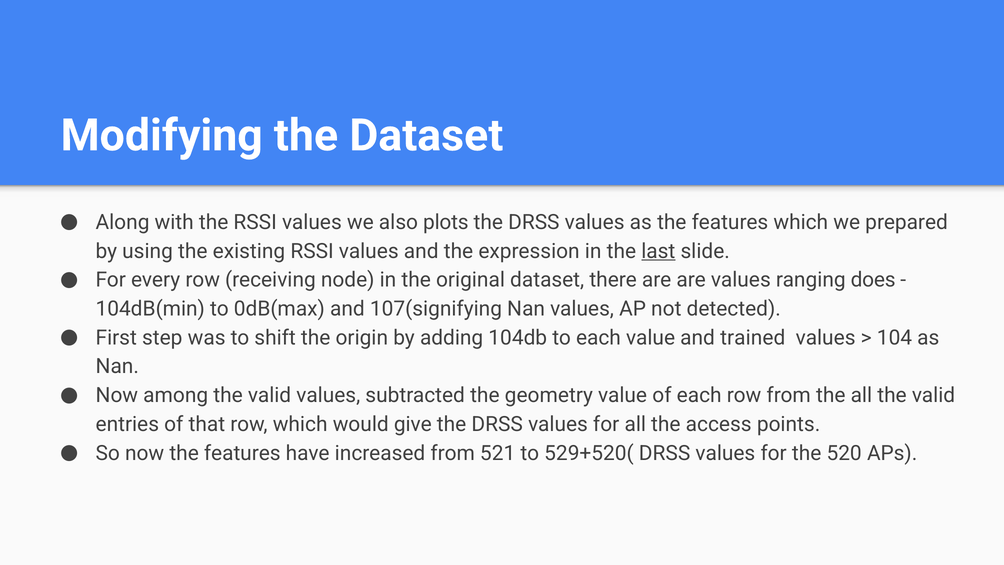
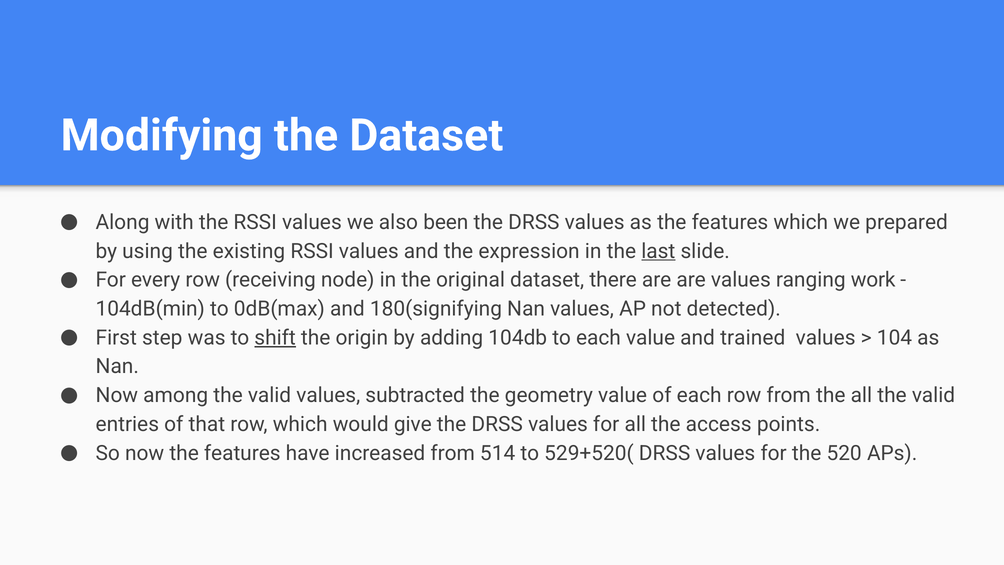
plots: plots -> been (446, 222)
does: does -> work (873, 280)
107(signifying: 107(signifying -> 180(signifying (436, 309)
shift underline: none -> present (275, 338)
521: 521 -> 514 (498, 453)
